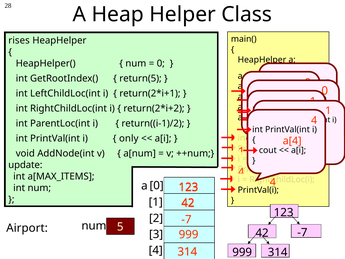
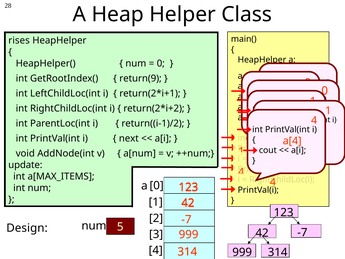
return(5: return(5 -> return(9 (140, 78)
only: only -> next (129, 138)
Airport: Airport -> Design (27, 228)
